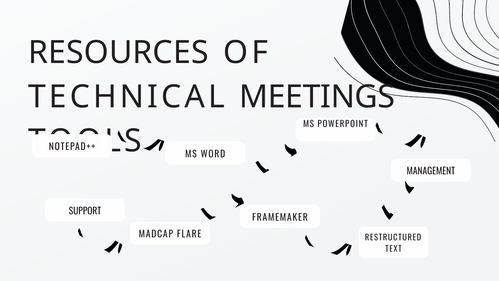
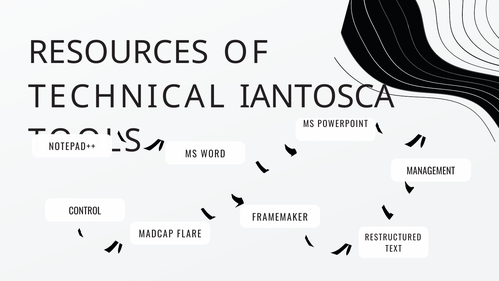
MEETINGS: MEETINGS -> IANTOSCA (317, 97)
SUPPORT: SUPPORT -> CONTROL (85, 211)
